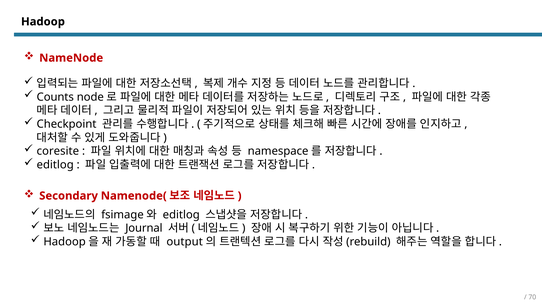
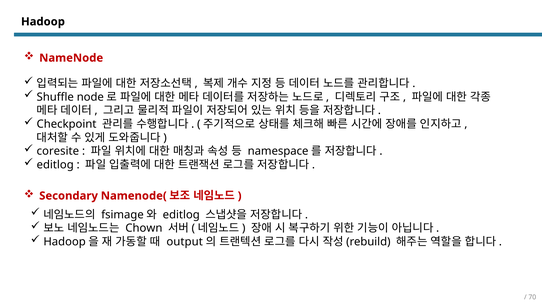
Counts: Counts -> Shuffle (55, 97)
Journal: Journal -> Chown (144, 228)
